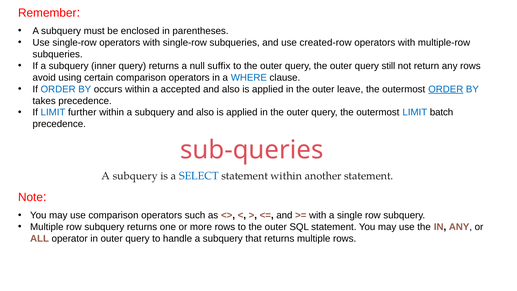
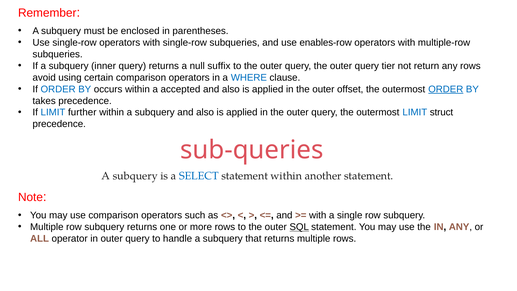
created-row: created-row -> enables-row (326, 43)
still: still -> tier (388, 66)
leave: leave -> offset (350, 89)
batch: batch -> struct (442, 112)
SQL underline: none -> present (299, 227)
